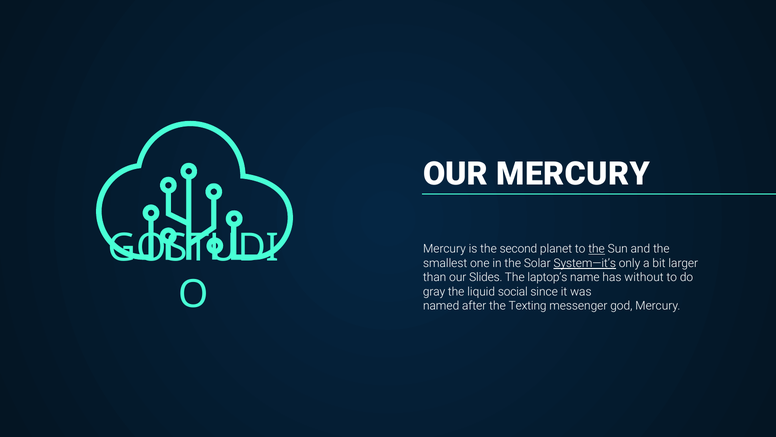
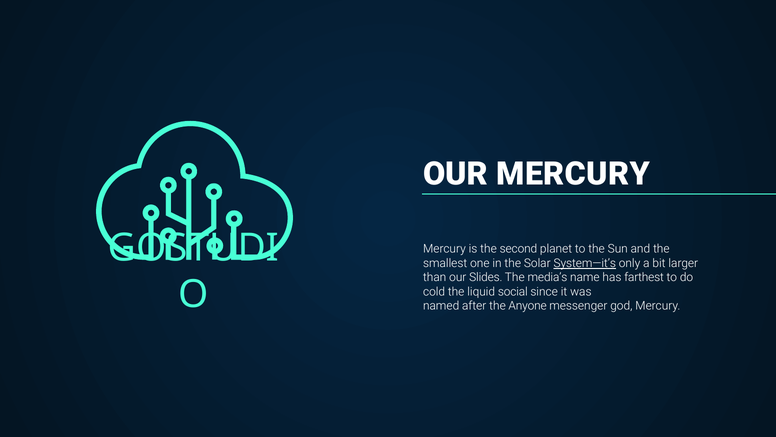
the underline: present -> none (597, 249)
laptop’s: laptop’s -> media’s (547, 277)
without: without -> farthest (644, 277)
gray: gray -> cold (434, 291)
Texting: Texting -> Anyone (528, 306)
